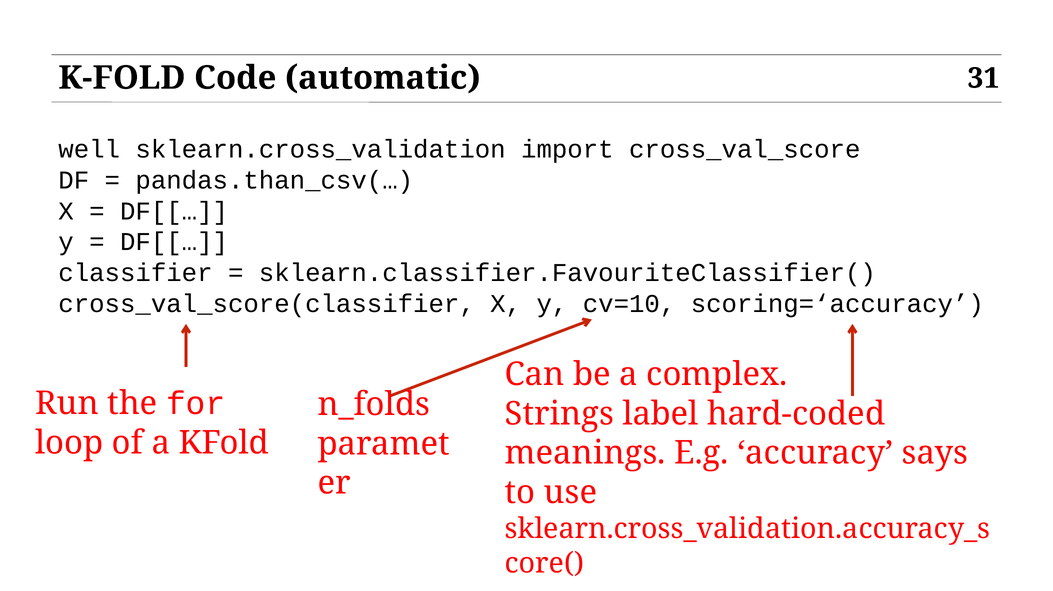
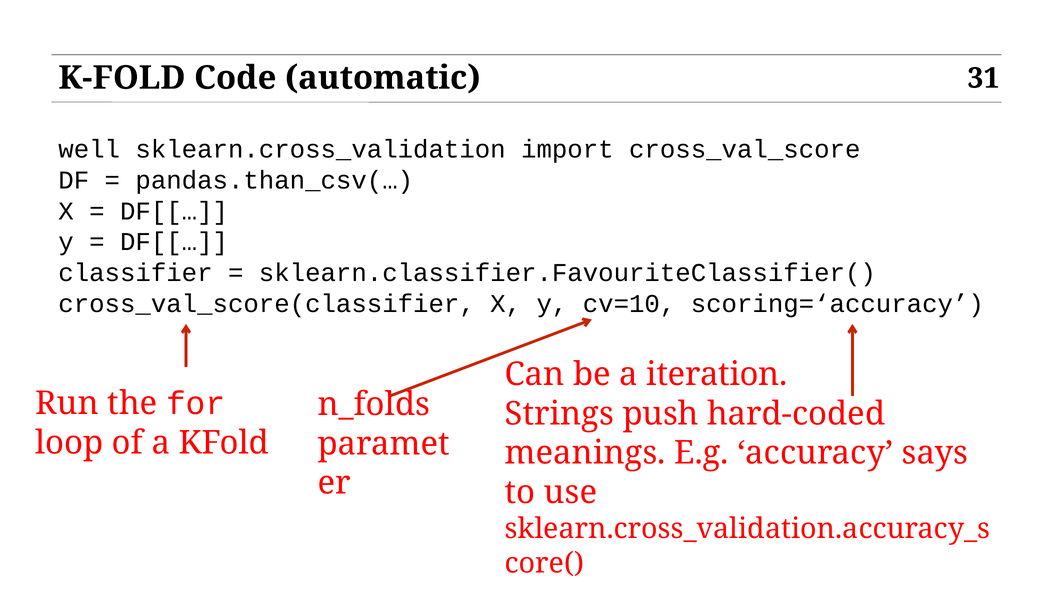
complex: complex -> iteration (717, 375)
label: label -> push (661, 414)
